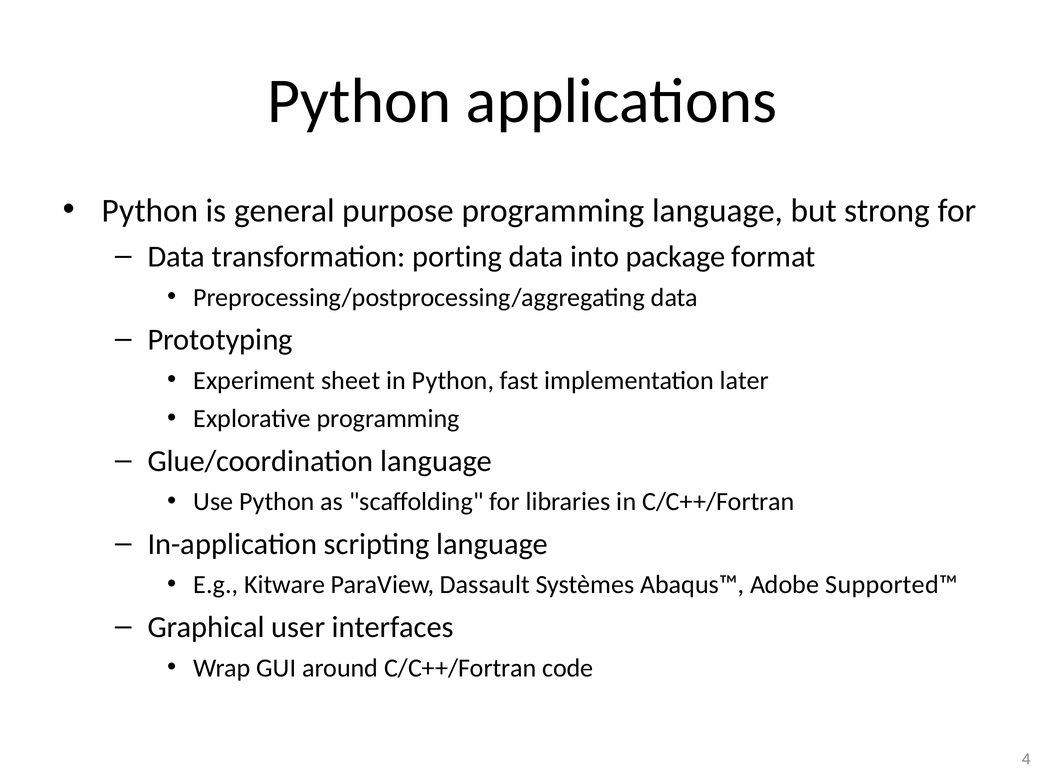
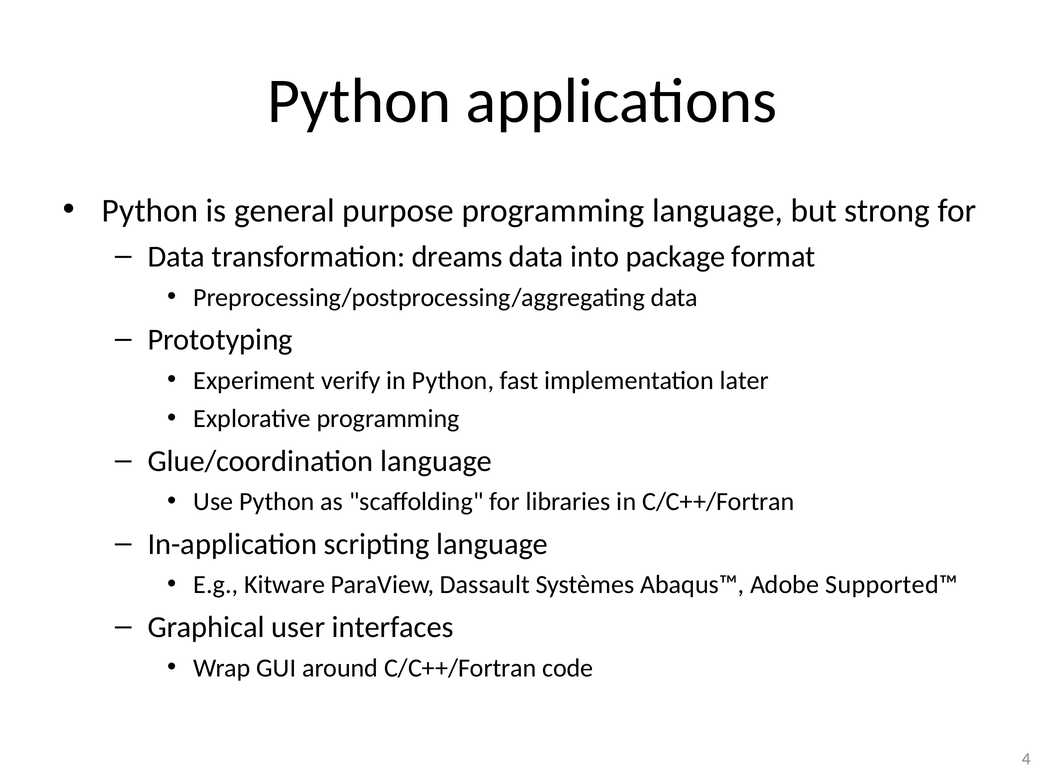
porting: porting -> dreams (457, 257)
sheet: sheet -> verify (351, 380)
